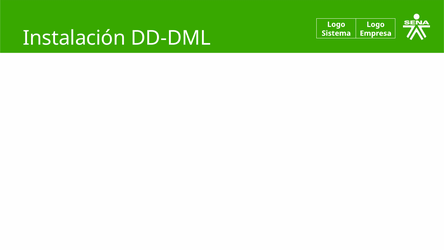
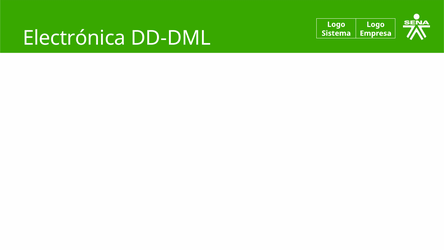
Instalación: Instalación -> Electrónica (74, 38)
